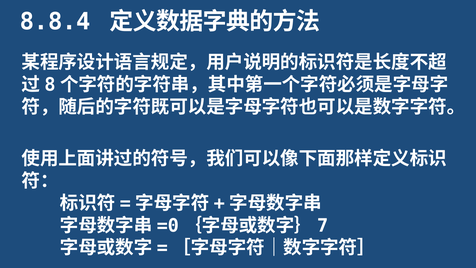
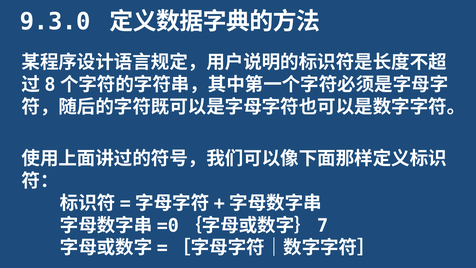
8.8.4: 8.8.4 -> 9.3.0 (55, 22)
